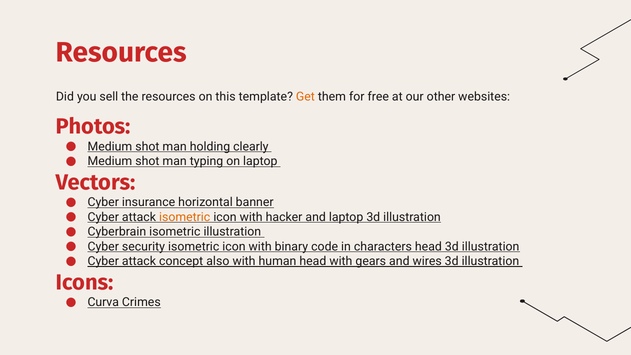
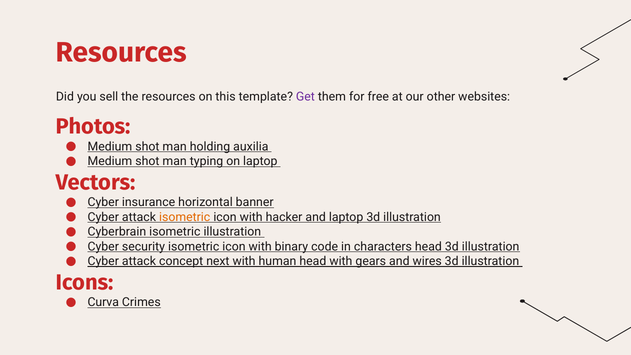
Get colour: orange -> purple (305, 97)
clearly: clearly -> auxilia (251, 147)
also: also -> next (218, 261)
